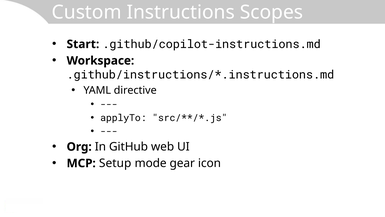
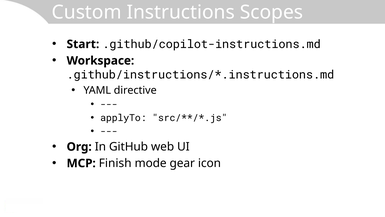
Setup: Setup -> Finish (115, 163)
